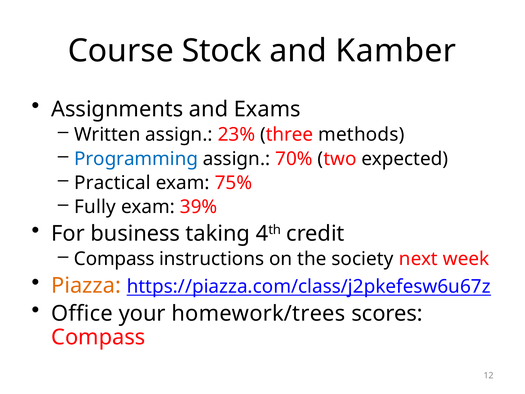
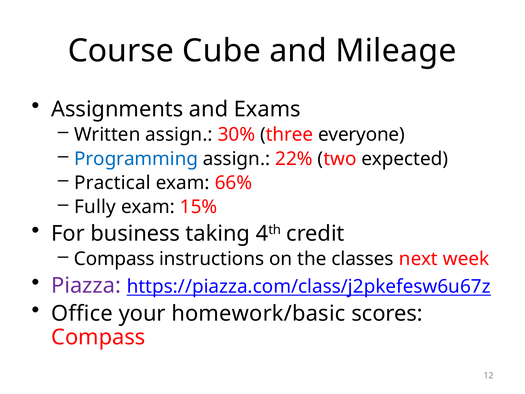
Stock: Stock -> Cube (222, 51)
Kamber: Kamber -> Mileage (396, 51)
23%: 23% -> 30% (236, 135)
methods: methods -> everyone (361, 135)
70%: 70% -> 22% (294, 159)
75%: 75% -> 66% (233, 183)
39%: 39% -> 15% (199, 207)
society: society -> classes (363, 259)
Piazza colour: orange -> purple (86, 286)
homework/trees: homework/trees -> homework/basic (258, 313)
